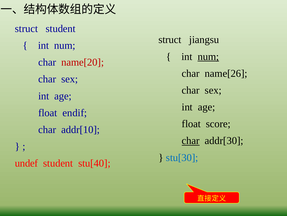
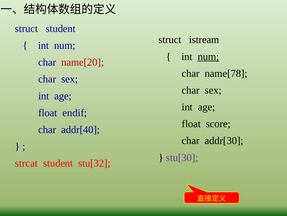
jiangsu: jiangsu -> istream (204, 40)
name[26: name[26 -> name[78 (226, 73)
addr[10: addr[10 -> addr[40 (81, 129)
char underline: present -> none (191, 140)
stu[30 colour: blue -> purple (182, 157)
undef: undef -> strcat (26, 163)
stu[40: stu[40 -> stu[32 (94, 163)
